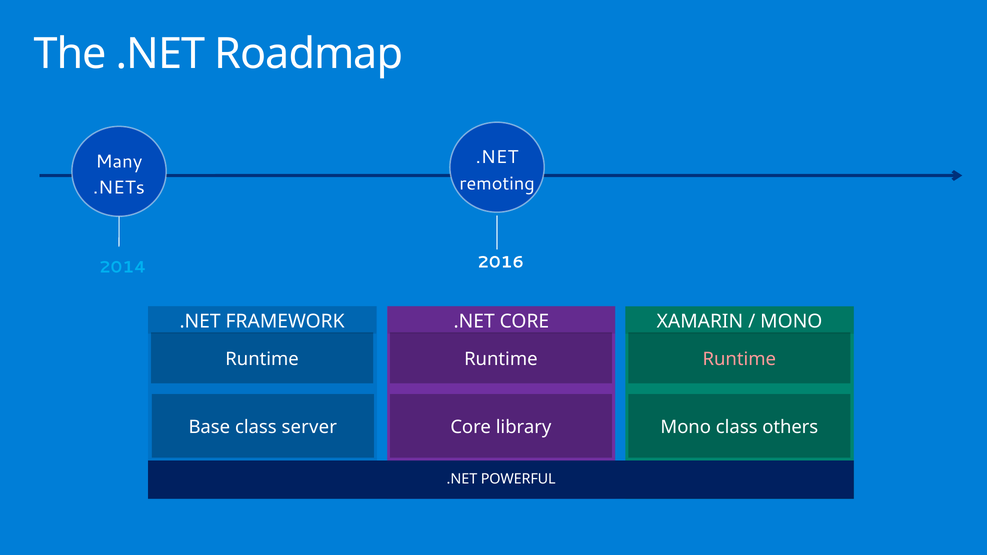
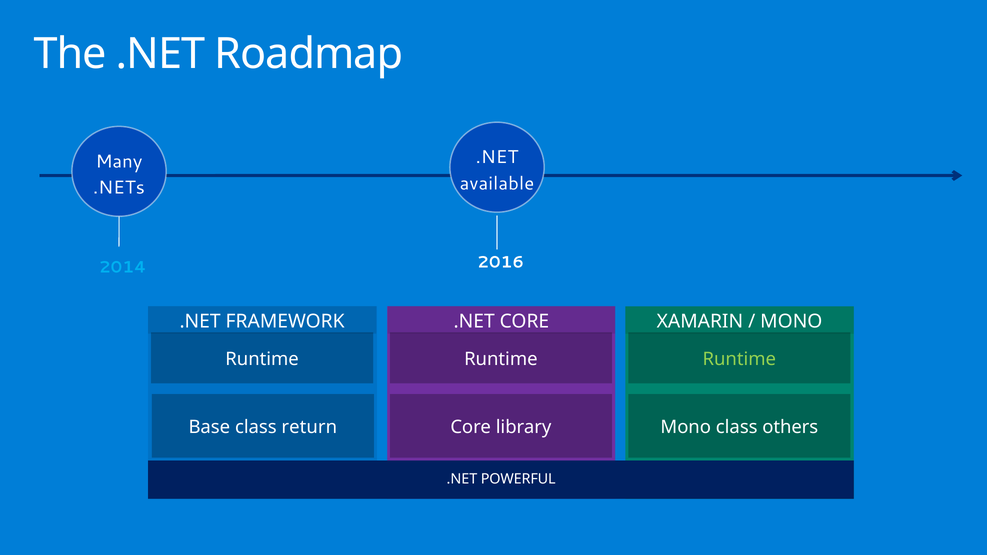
remoting: remoting -> available (497, 184)
Runtime colour: pink -> light green (739, 359)
server: server -> return (309, 427)
